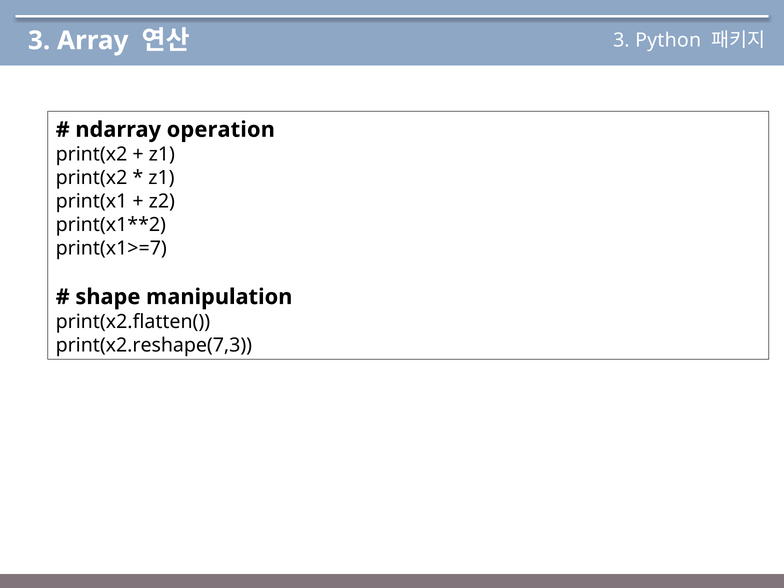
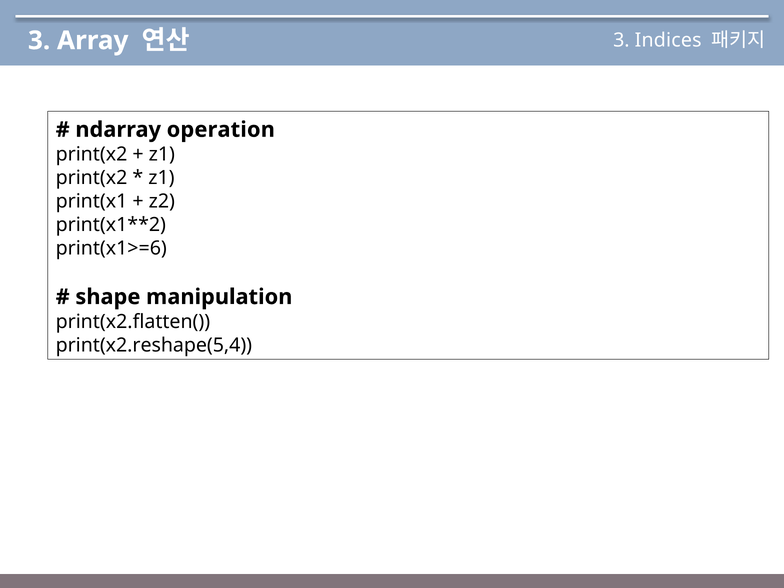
Python: Python -> Indices (668, 40)
print(x1>=7: print(x1>=7 -> print(x1>=6 (111, 248)
print(x2.reshape(7,3: print(x2.reshape(7,3 -> print(x2.reshape(5,4 (154, 345)
